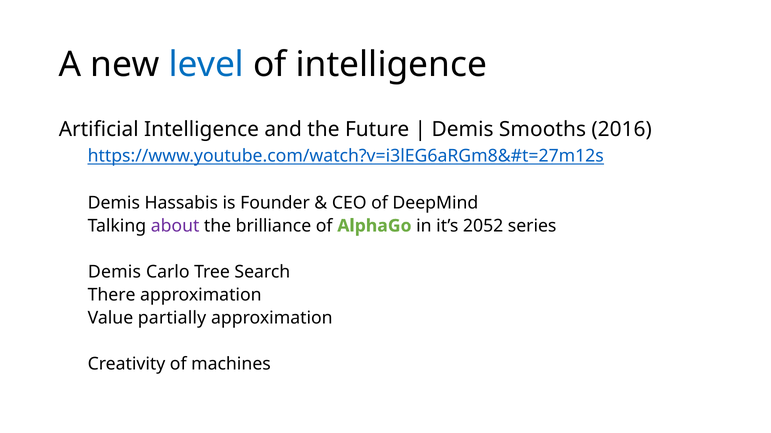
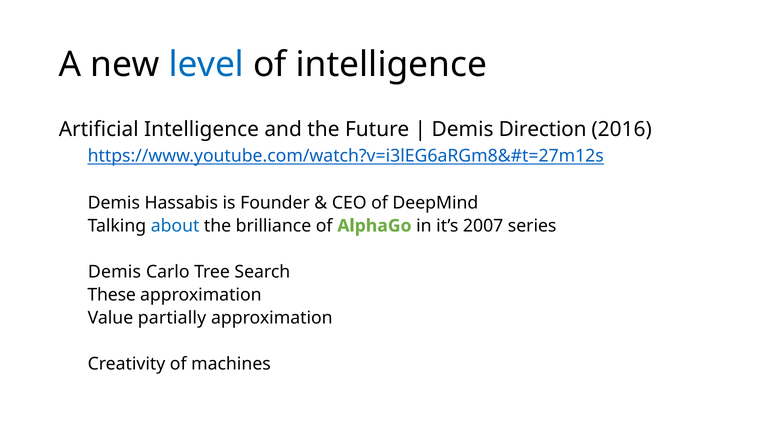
Smooths: Smooths -> Direction (543, 129)
about colour: purple -> blue (175, 226)
2052: 2052 -> 2007 (483, 226)
There: There -> These (112, 295)
